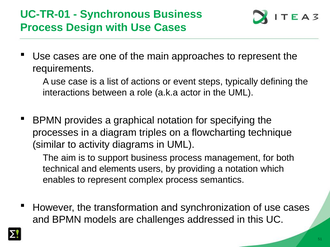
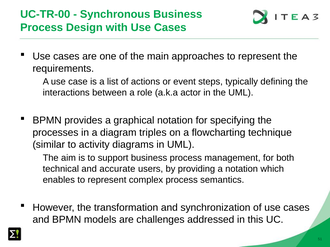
UC-TR-01: UC-TR-01 -> UC-TR-00 (45, 14)
elements: elements -> accurate (117, 169)
